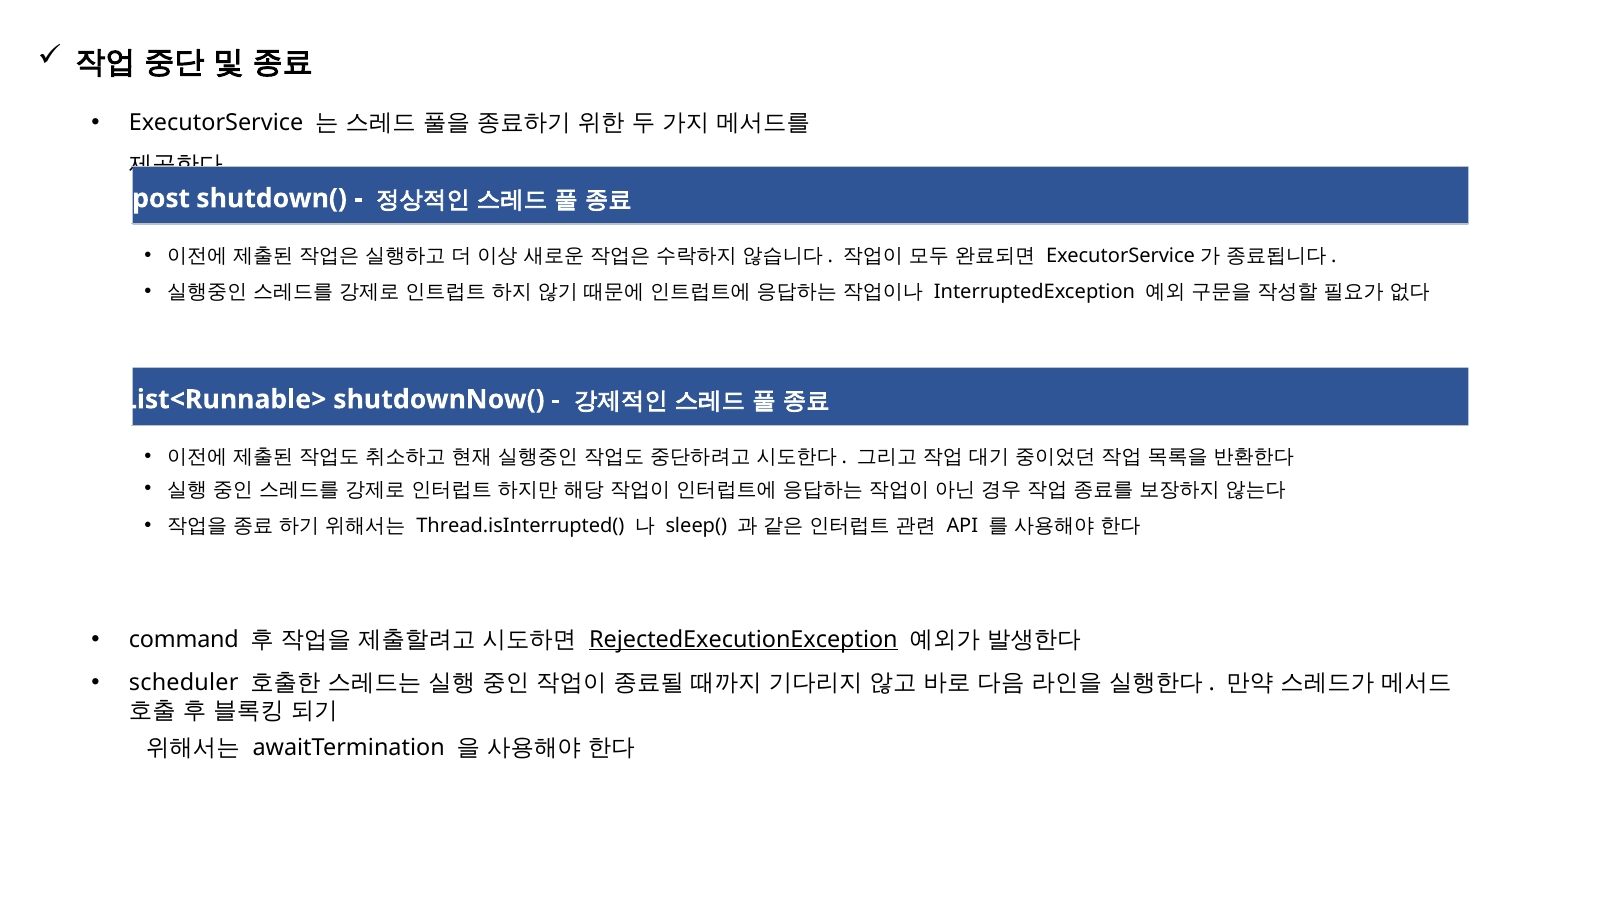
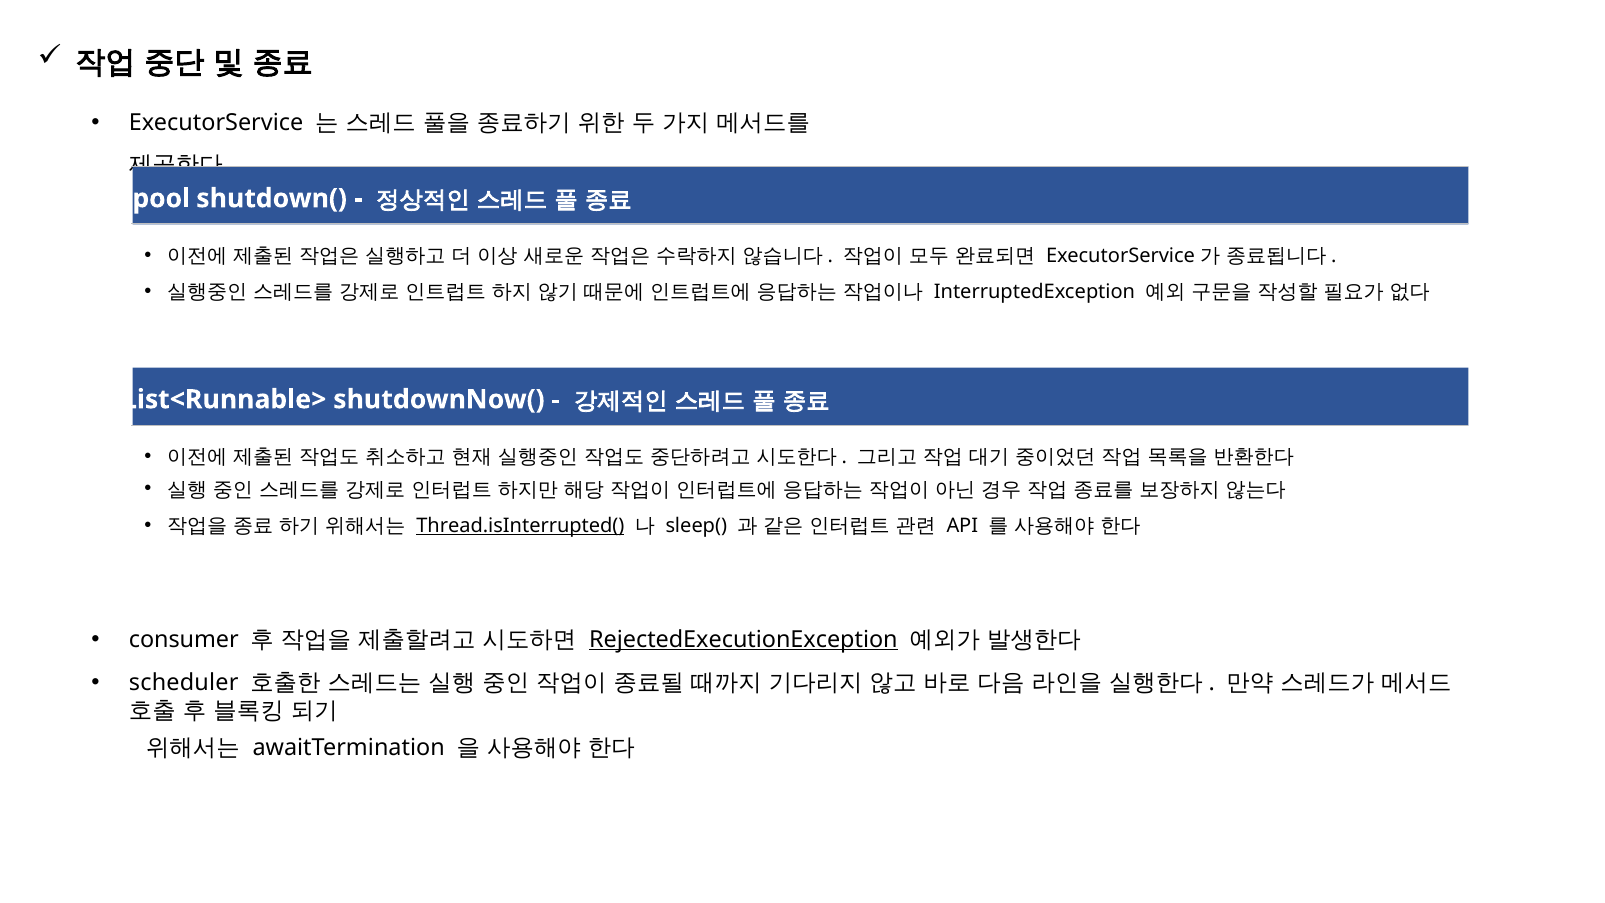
post: post -> pool (161, 198)
Thread.isInterrupted( underline: none -> present (520, 525)
command: command -> consumer (184, 639)
